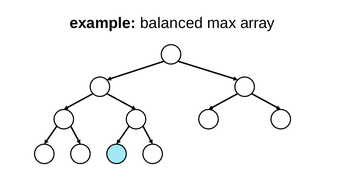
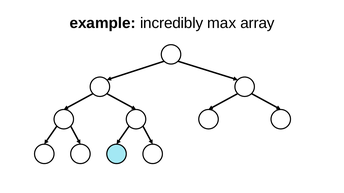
balanced: balanced -> incredibly (172, 23)
